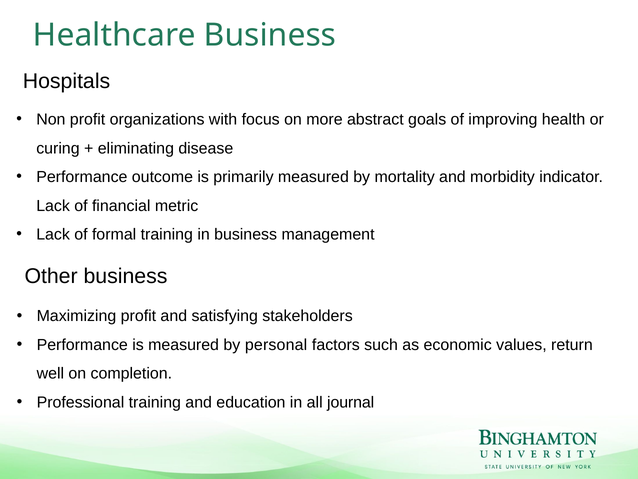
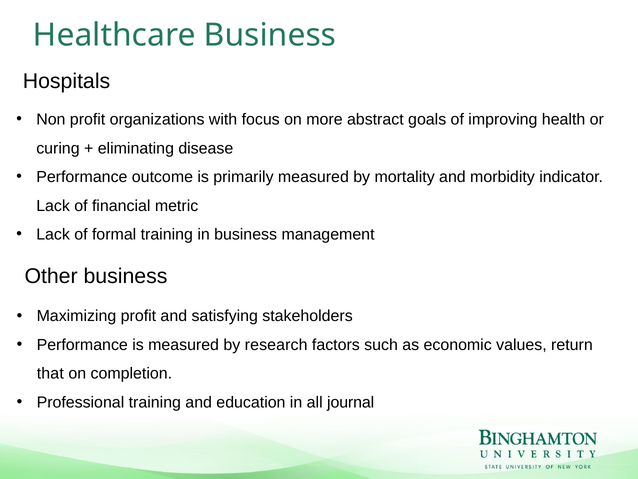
personal: personal -> research (276, 345)
well: well -> that (50, 373)
